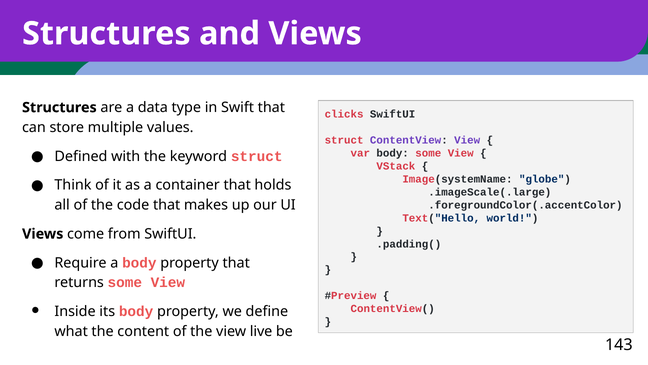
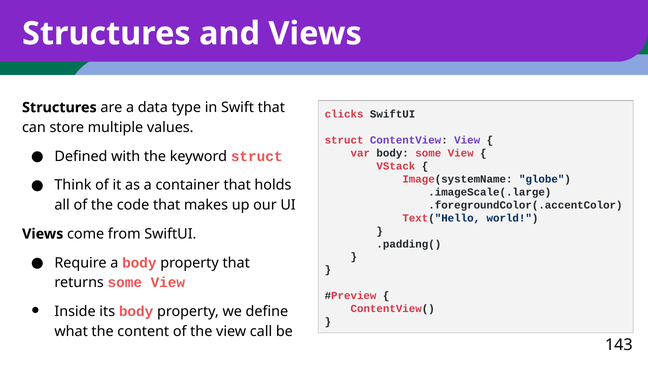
live: live -> call (261, 331)
